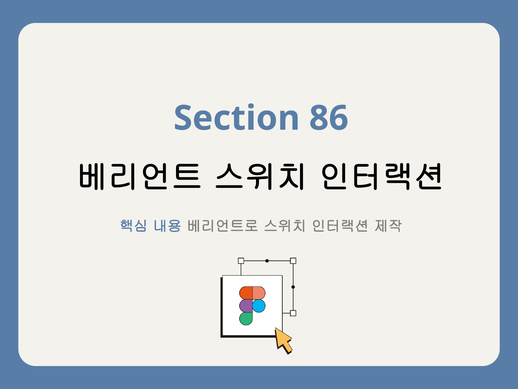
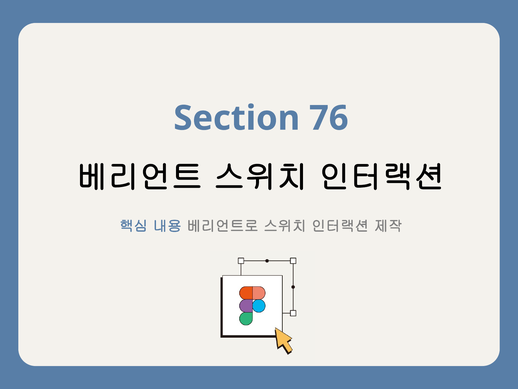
86: 86 -> 76 (329, 118)
